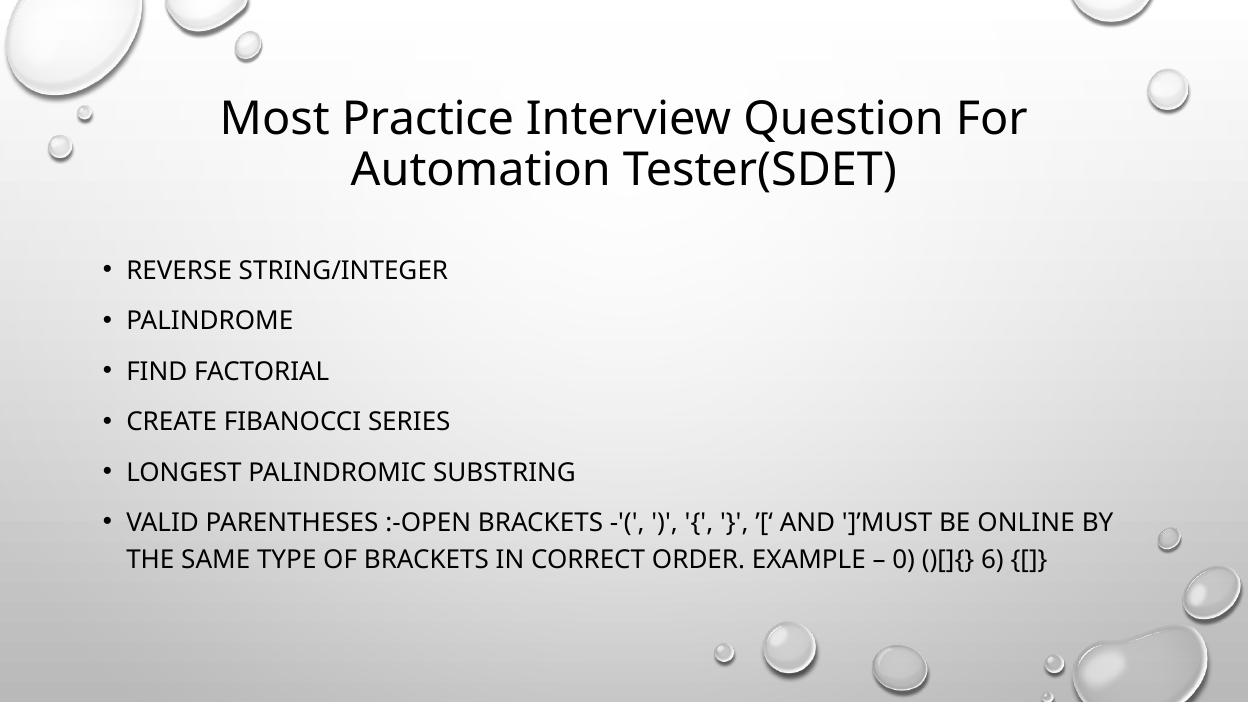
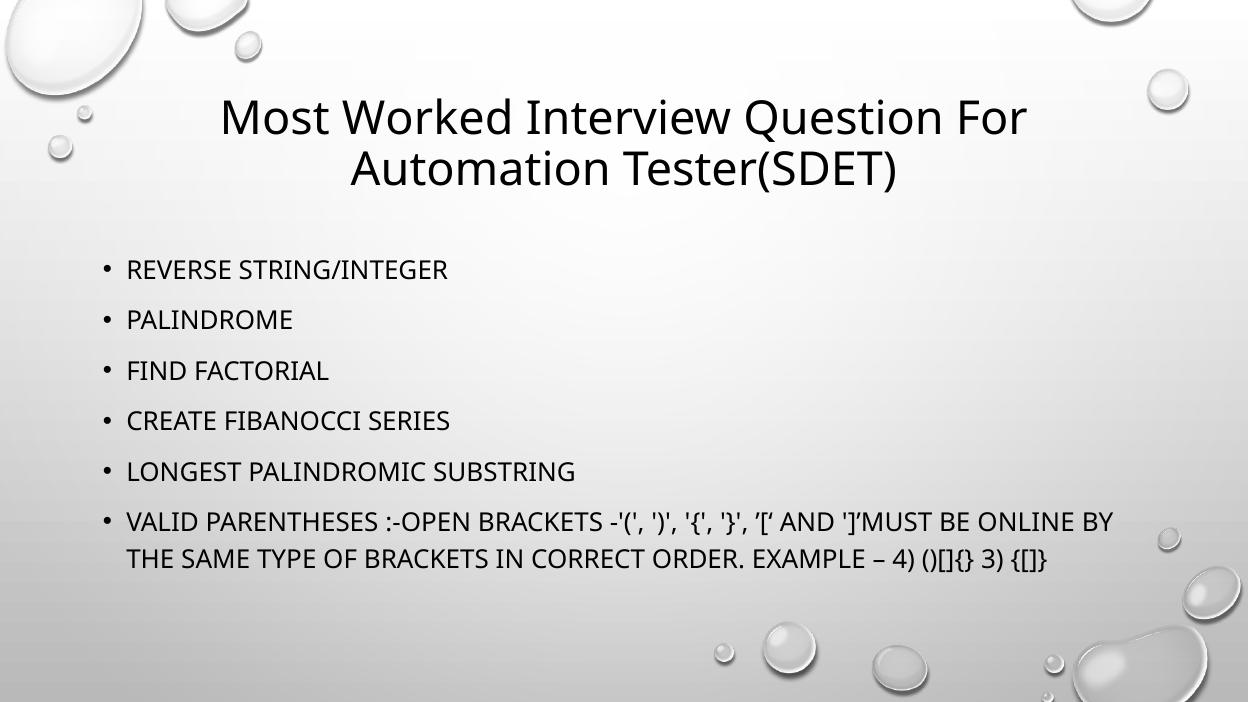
Practice: Practice -> Worked (428, 119)
0: 0 -> 4 (904, 560)
6: 6 -> 3 (992, 560)
